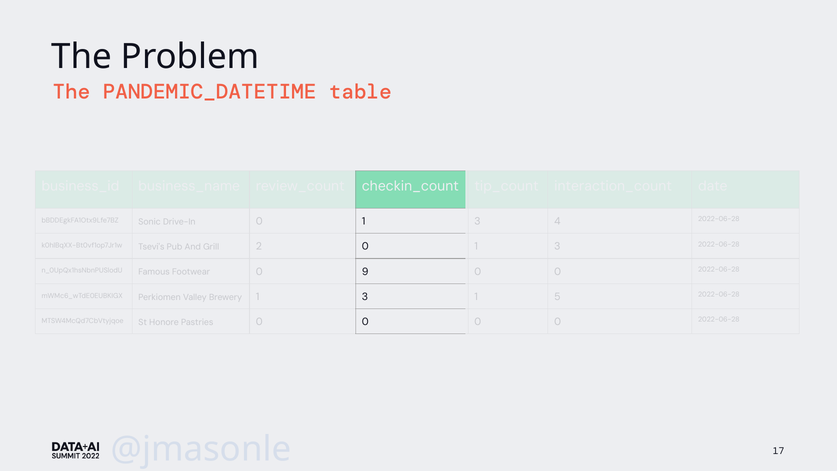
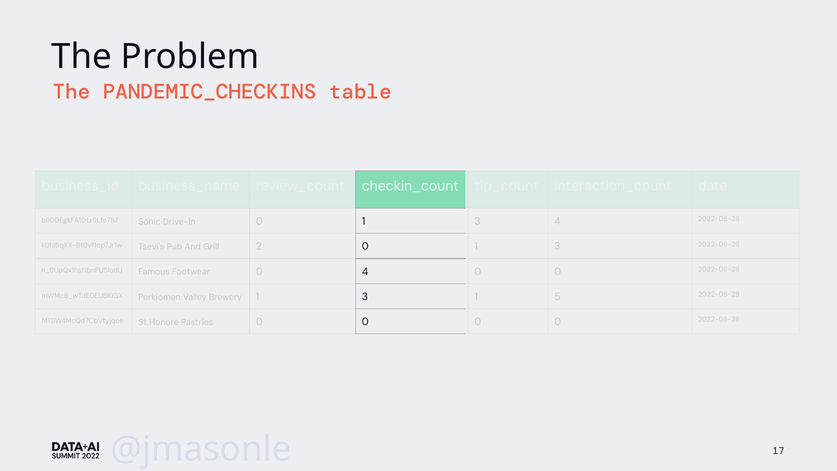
PANDEMIC_DATETIME: PANDEMIC_DATETIME -> PANDEMIC_CHECKINS (210, 92)
9: 9 -> 4 (365, 272)
